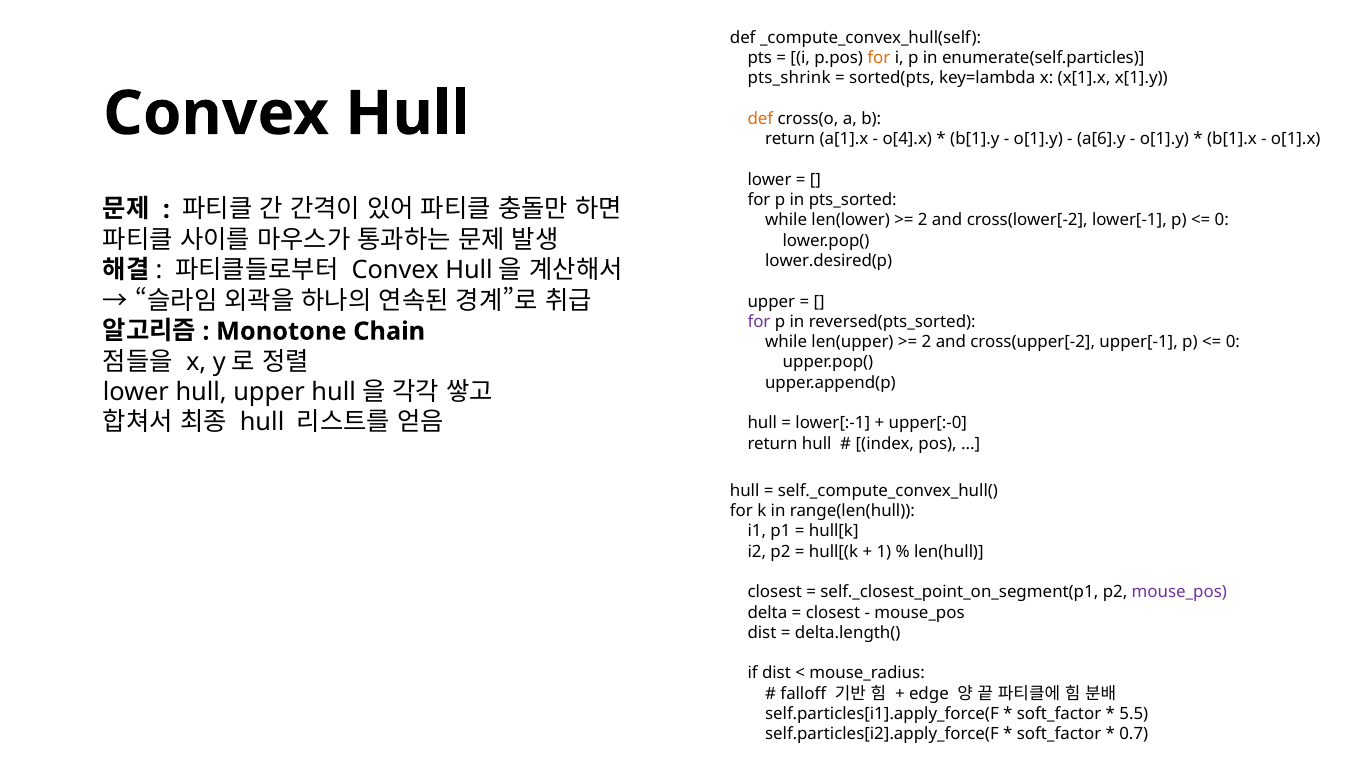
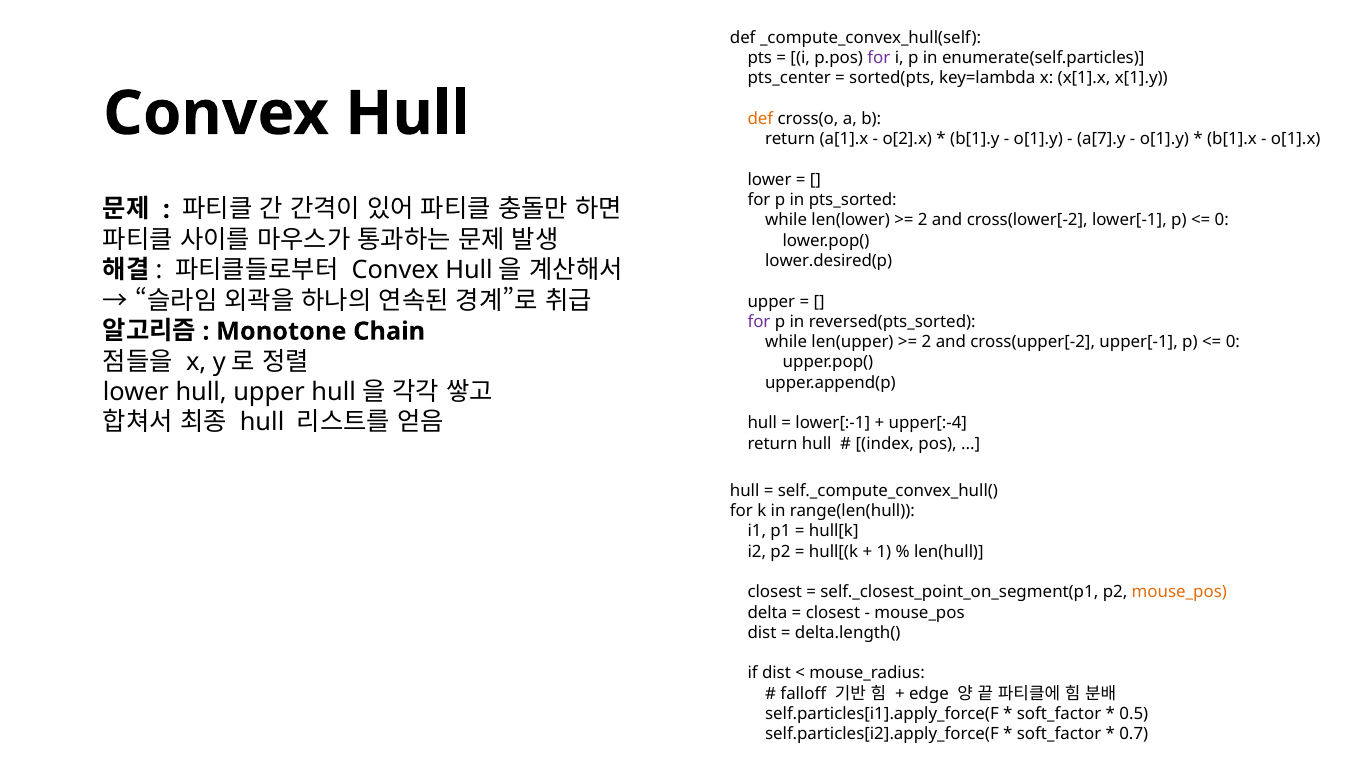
for colour: orange -> purple (879, 58)
pts_shrink: pts_shrink -> pts_center (789, 78)
o[4].x: o[4].x -> o[2].x (907, 139)
a[6].y: a[6].y -> a[7].y (1101, 139)
upper[:-0: upper[:-0 -> upper[:-4 (928, 423)
mouse_pos colour: purple -> orange (1179, 592)
5.5: 5.5 -> 0.5 (1134, 714)
